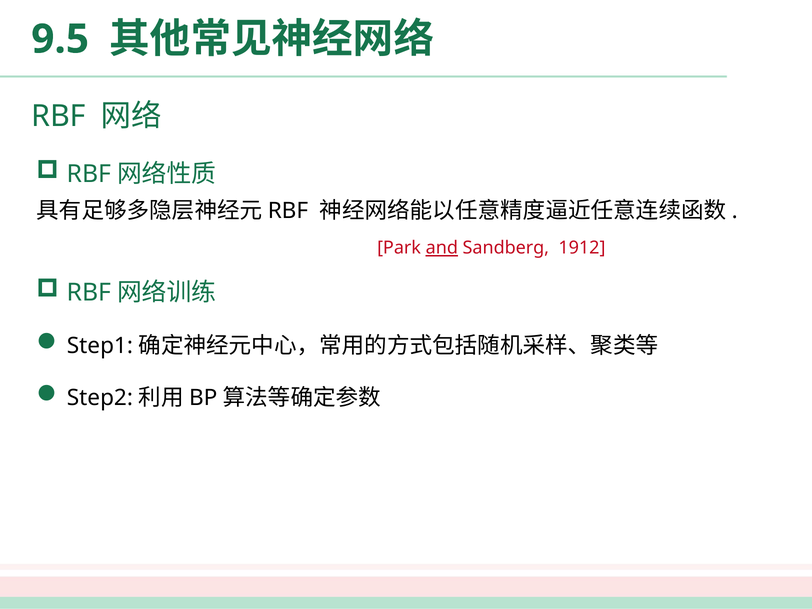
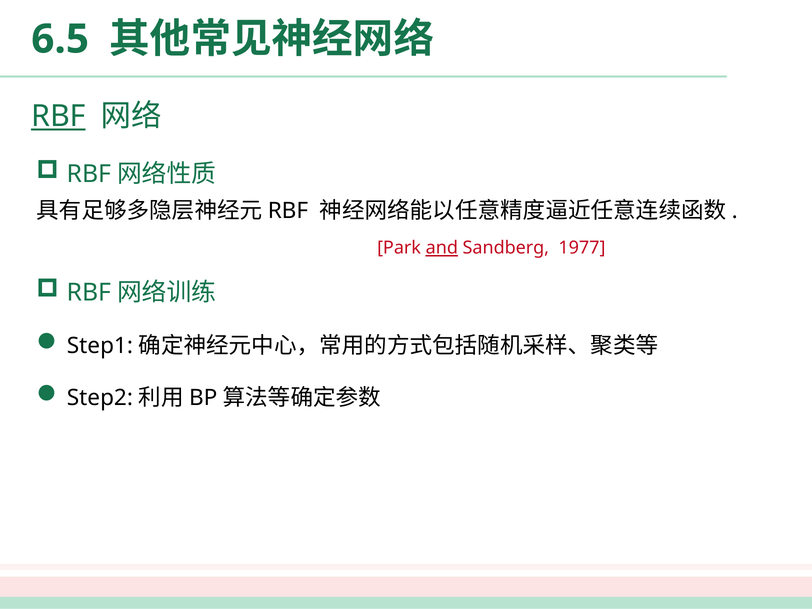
9.5: 9.5 -> 6.5 (60, 39)
RBF underline: none -> present (58, 116)
1912: 1912 -> 1977 (582, 248)
